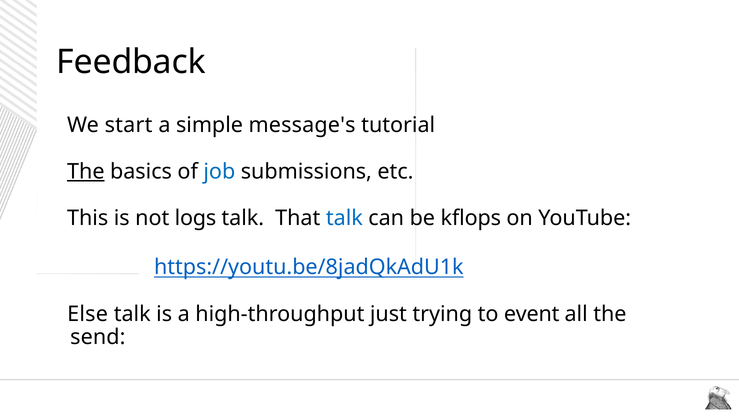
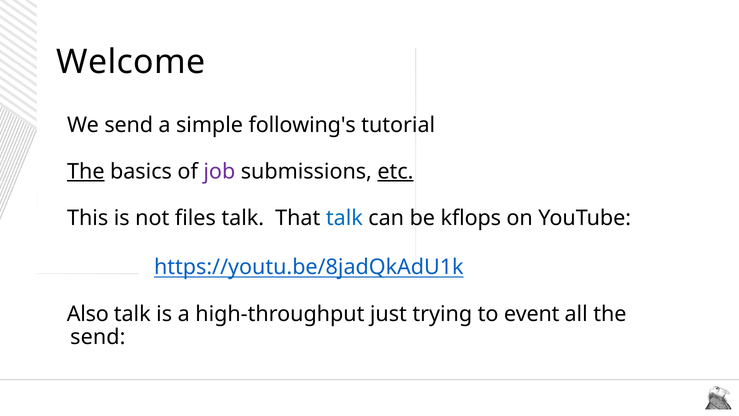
Feedback: Feedback -> Welcome (131, 62)
We start: start -> send (129, 125)
message's: message's -> following's (302, 125)
job colour: blue -> purple (219, 171)
etc underline: none -> present (395, 171)
logs: logs -> files (195, 218)
Else: Else -> Also (88, 314)
